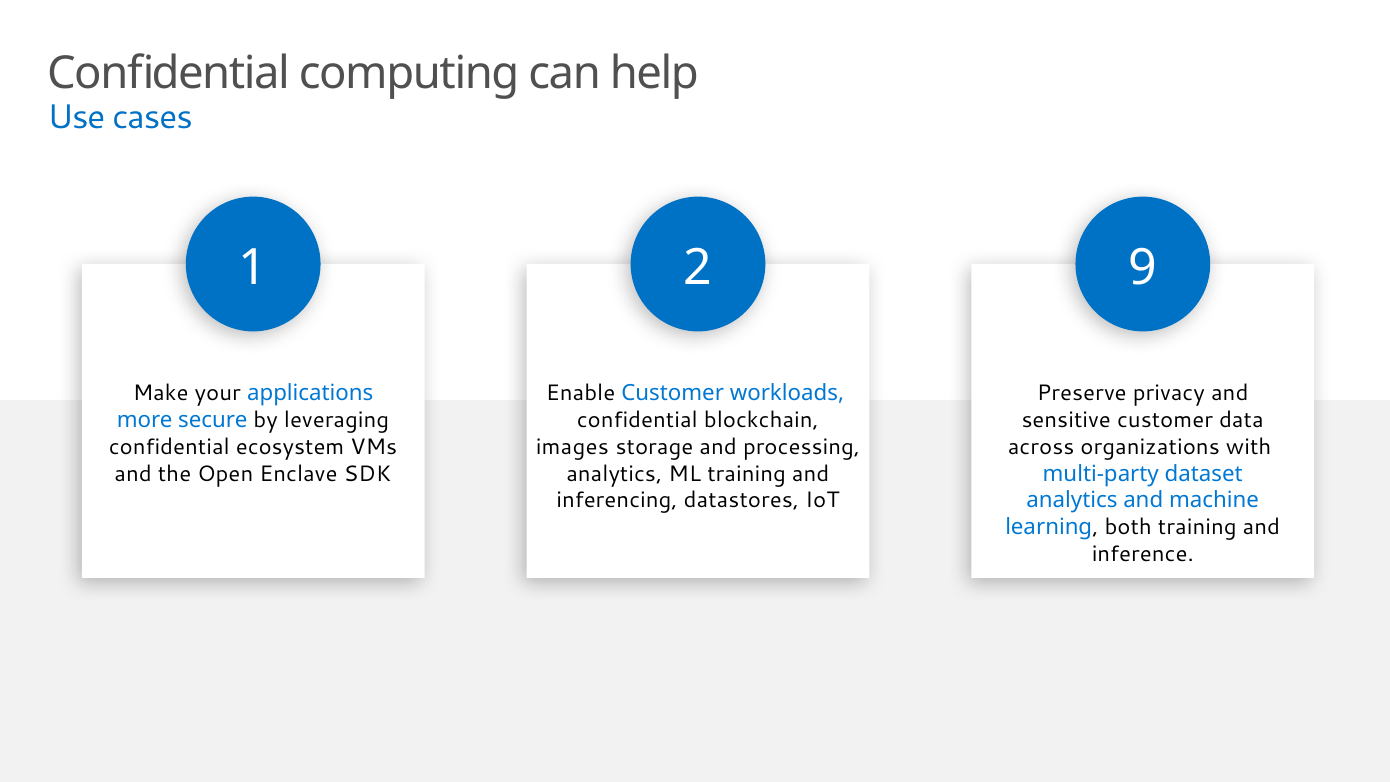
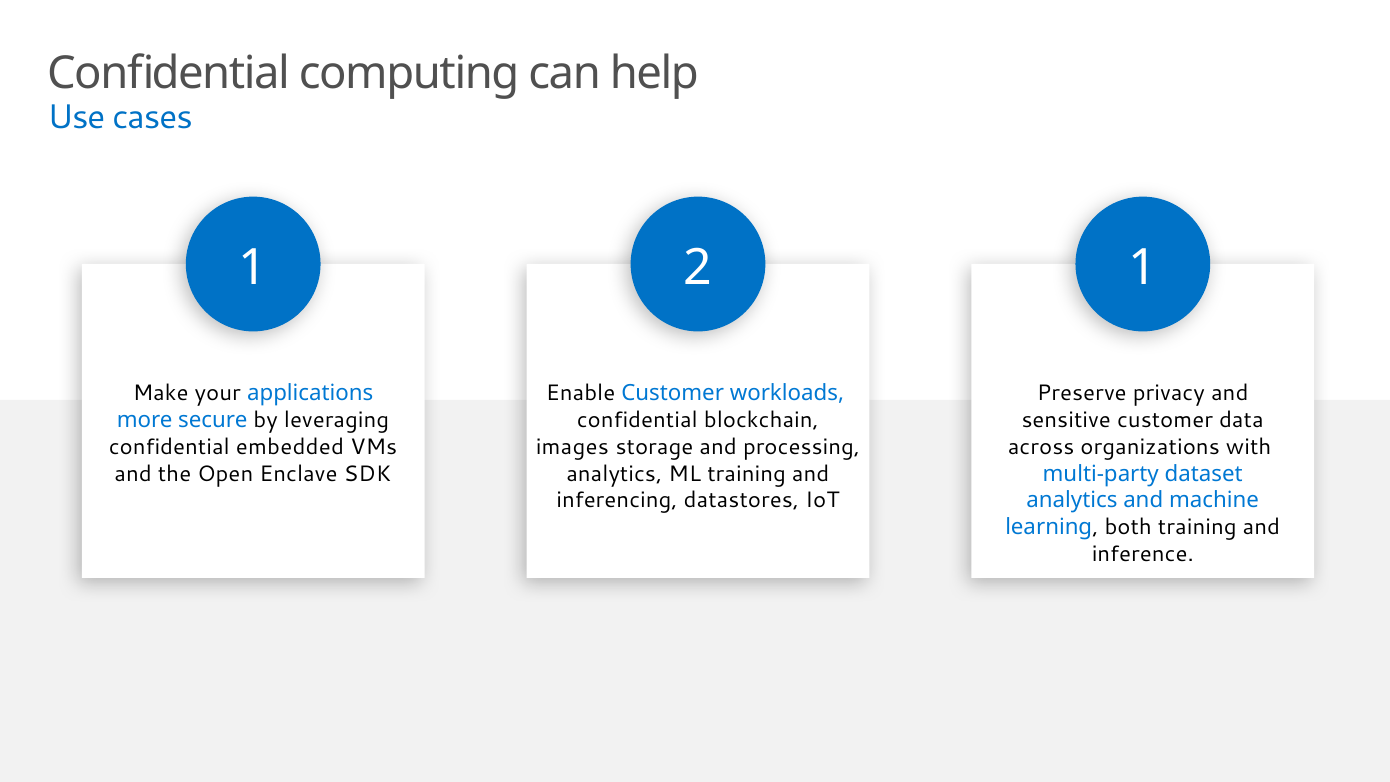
2 9: 9 -> 1 (1143, 267)
ecosystem: ecosystem -> embedded (290, 447)
